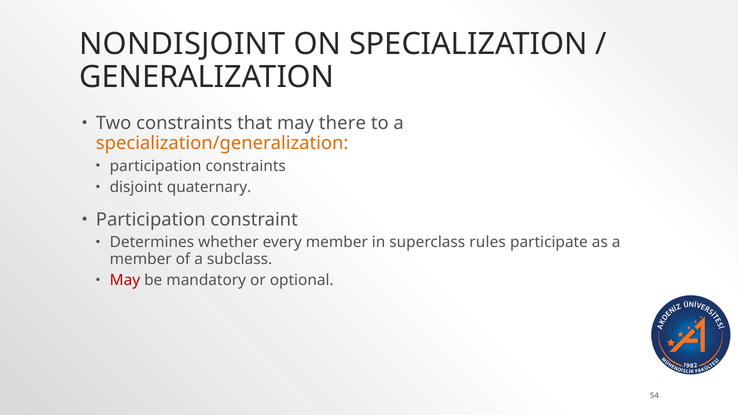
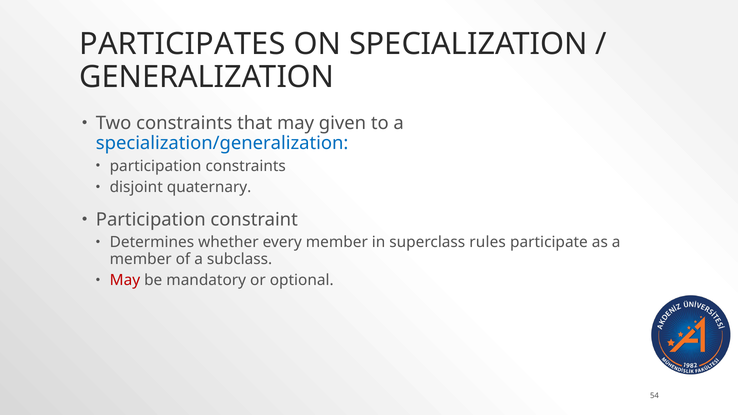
NONDISJOINT: NONDISJOINT -> PARTICIPATES (182, 44)
there: there -> given (342, 123)
specialization/generalization colour: orange -> blue (222, 143)
